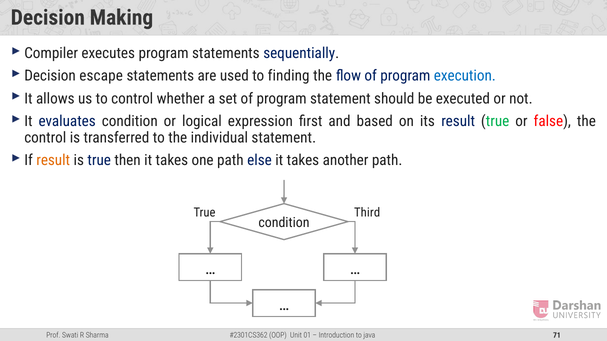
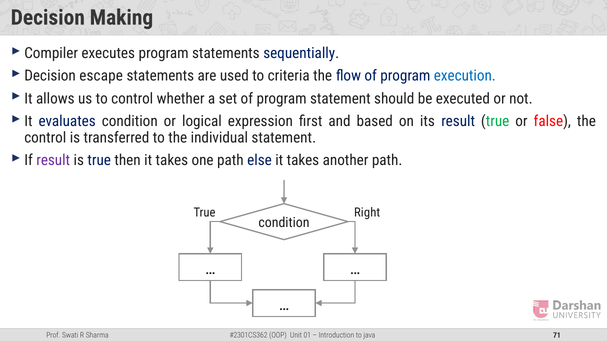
finding: finding -> criteria (289, 76)
result colour: orange -> purple (53, 161)
Third: Third -> Right (367, 213)
